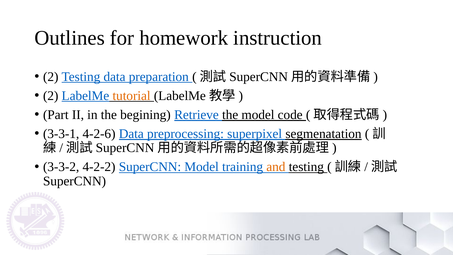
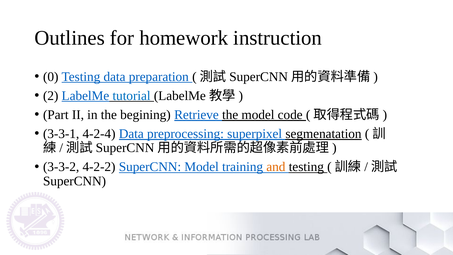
2: 2 -> 0 (51, 77)
tutorial colour: orange -> blue (132, 96)
4-2-6: 4-2-6 -> 4-2-4 (99, 134)
